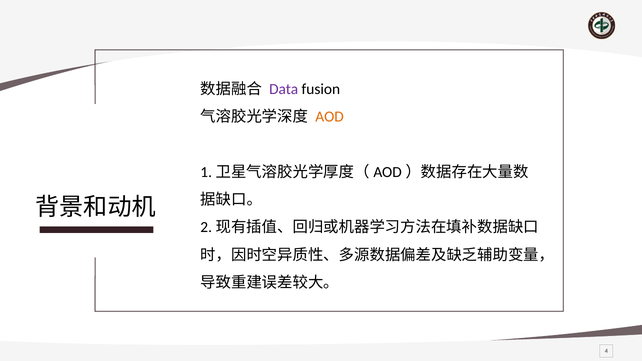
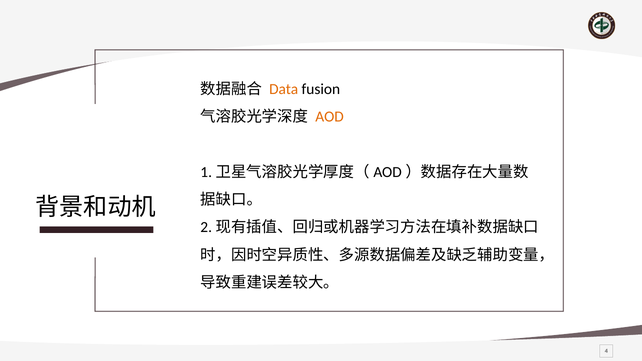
Data colour: purple -> orange (284, 89)
